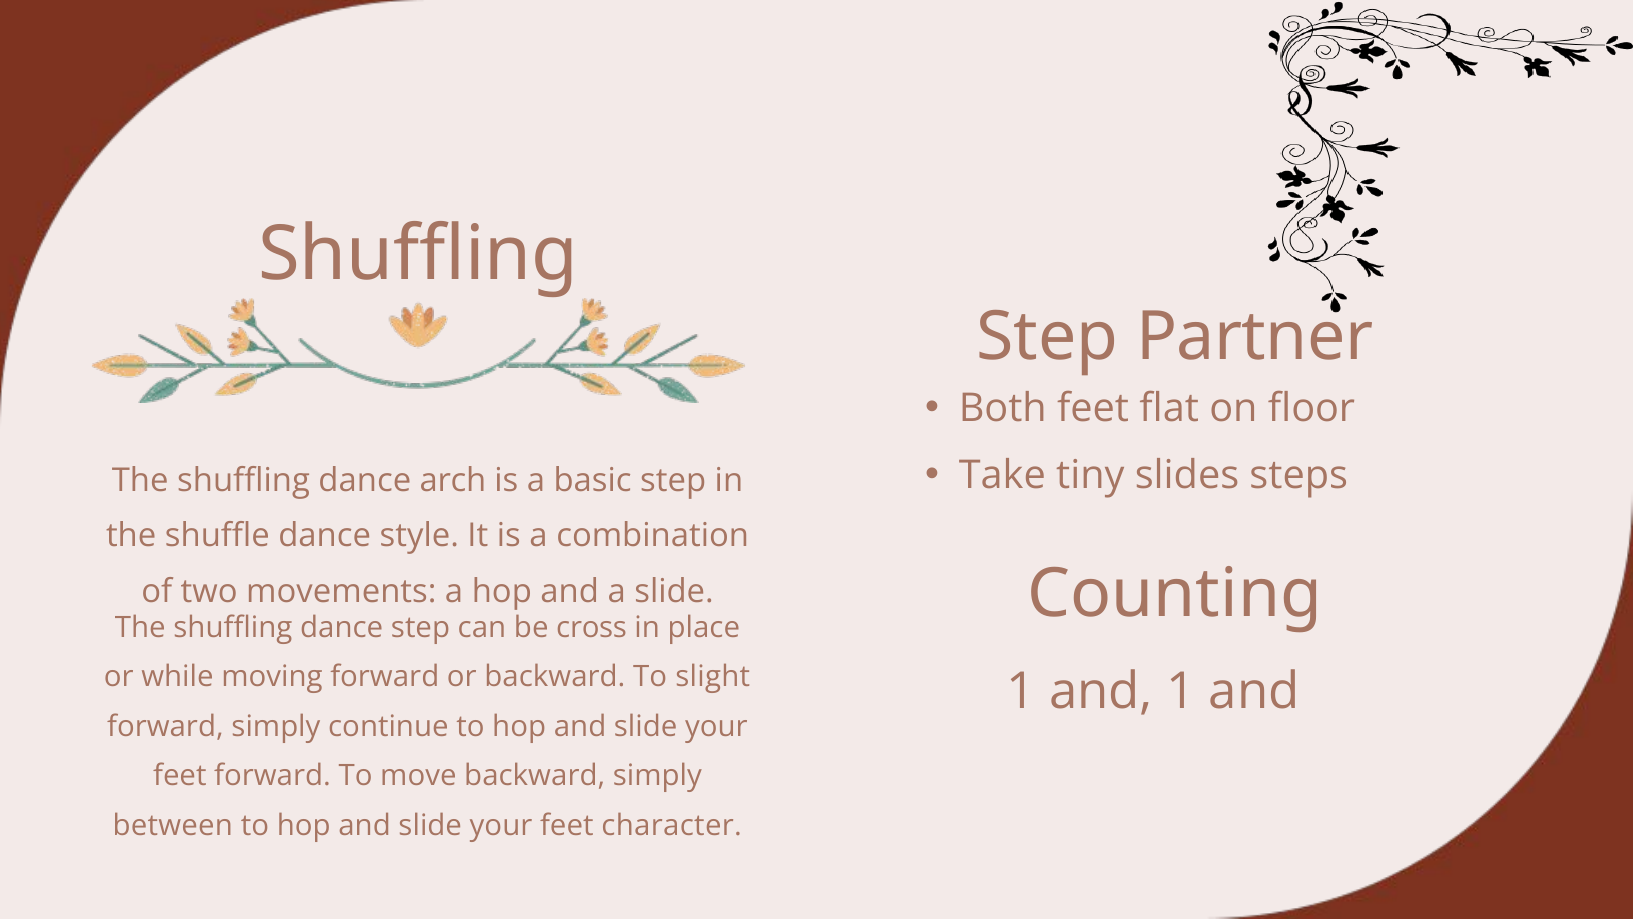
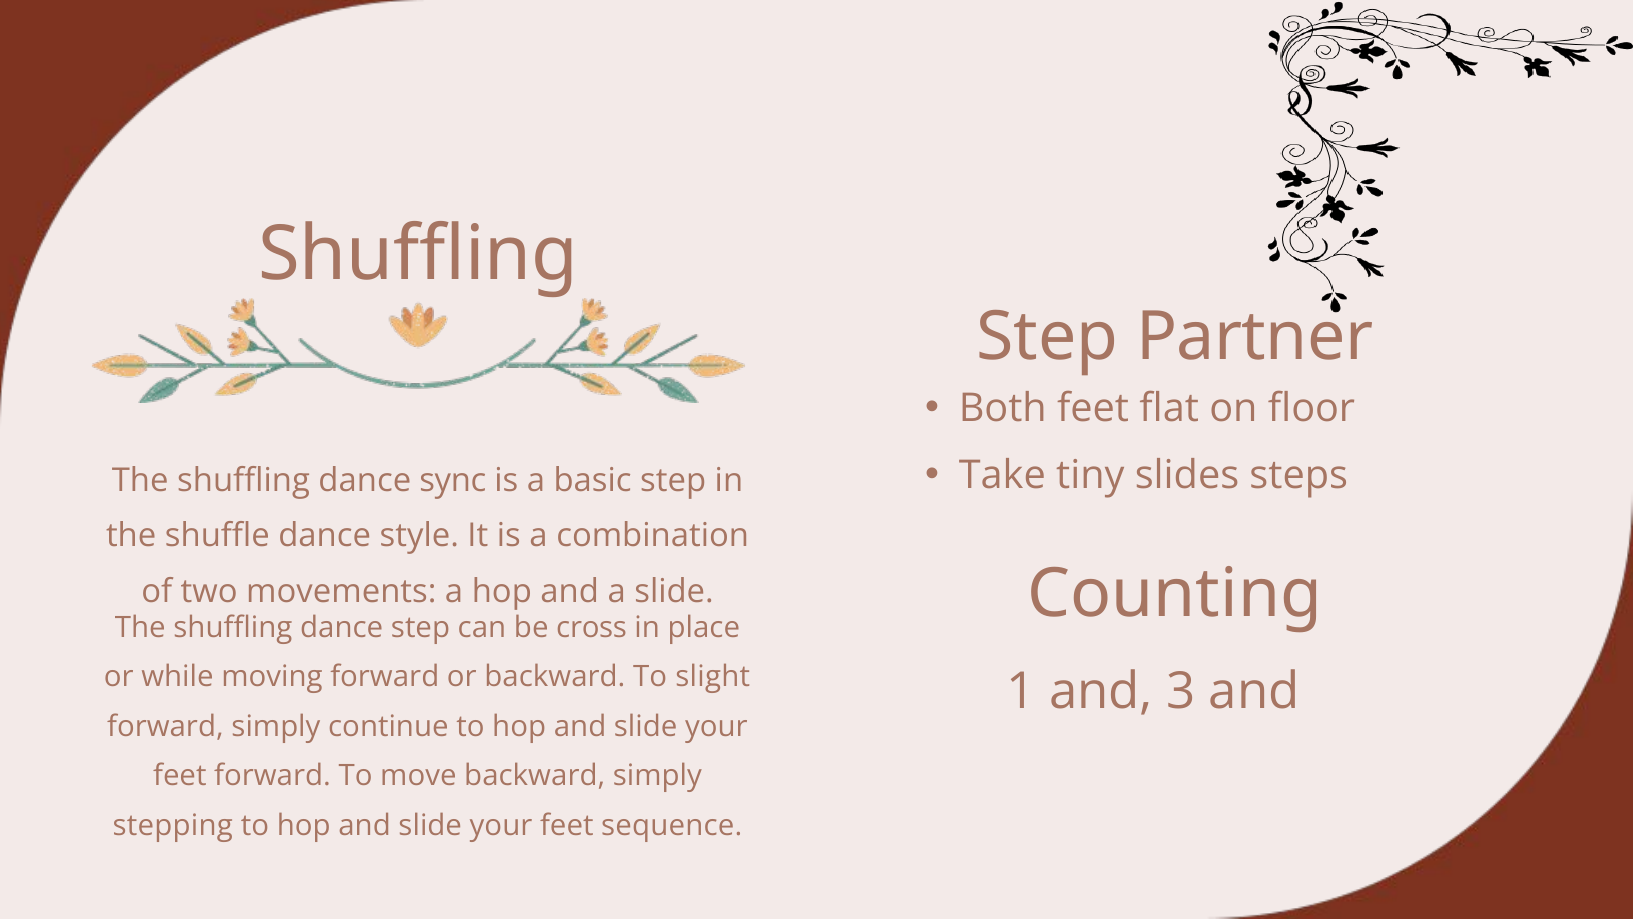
arch: arch -> sync (453, 480)
and 1: 1 -> 3 (1181, 692)
between: between -> stepping (173, 825)
character: character -> sequence (672, 825)
